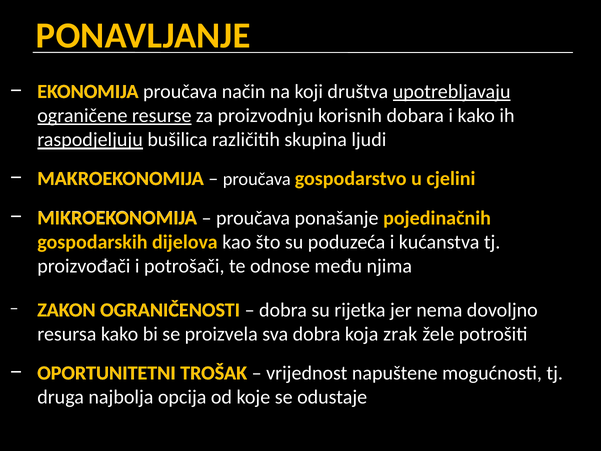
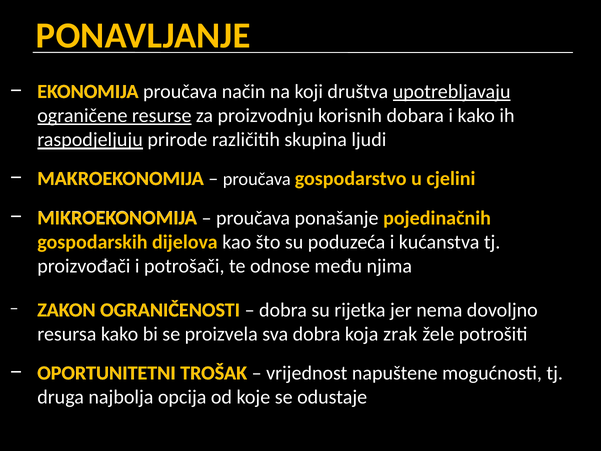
bušilica: bušilica -> prirode (177, 140)
